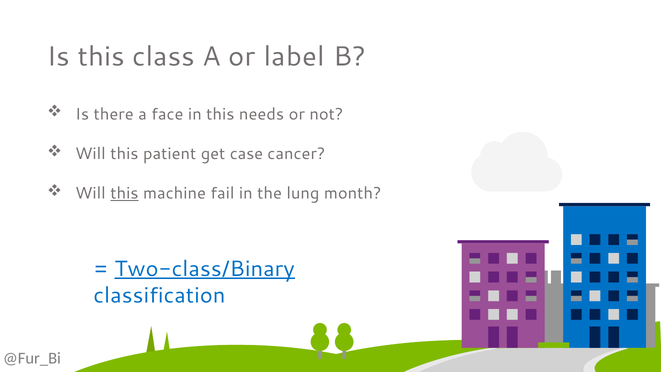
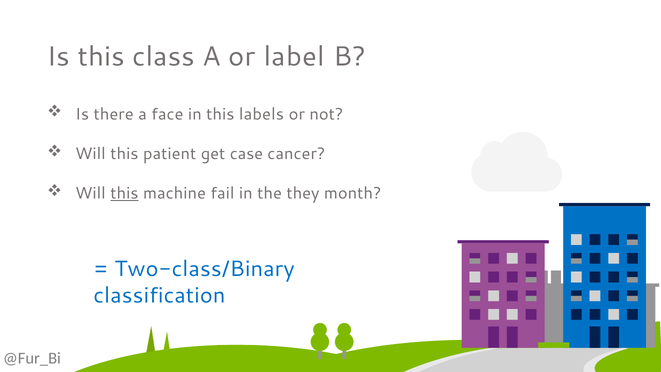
needs: needs -> labels (262, 114)
lung: lung -> they (303, 193)
Two-class/Binary underline: present -> none (205, 269)
